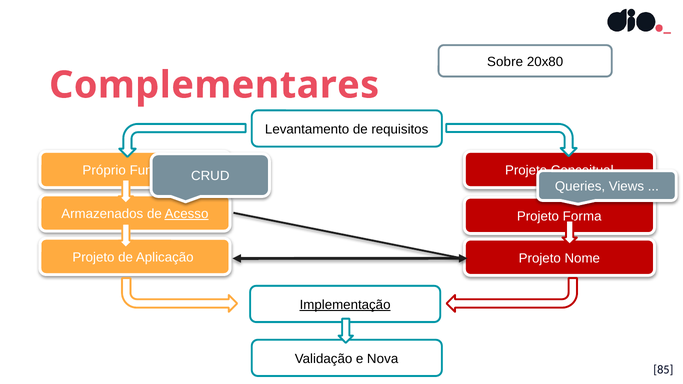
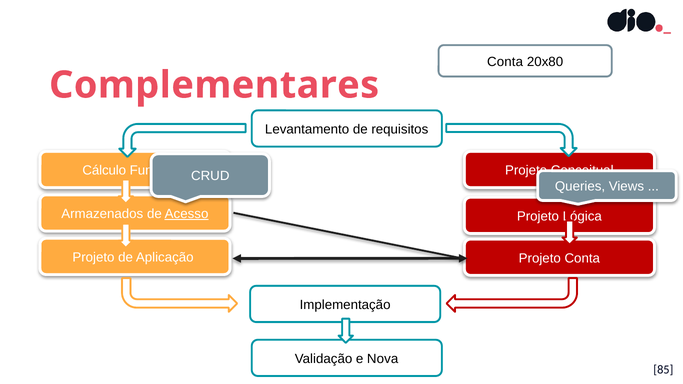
Sobre: Sobre -> Conta (505, 62)
Próprio: Próprio -> Cálculo (104, 171)
Forma: Forma -> Lógica (582, 216)
Projeto Nome: Nome -> Conta (582, 258)
Implementação underline: present -> none (345, 305)
